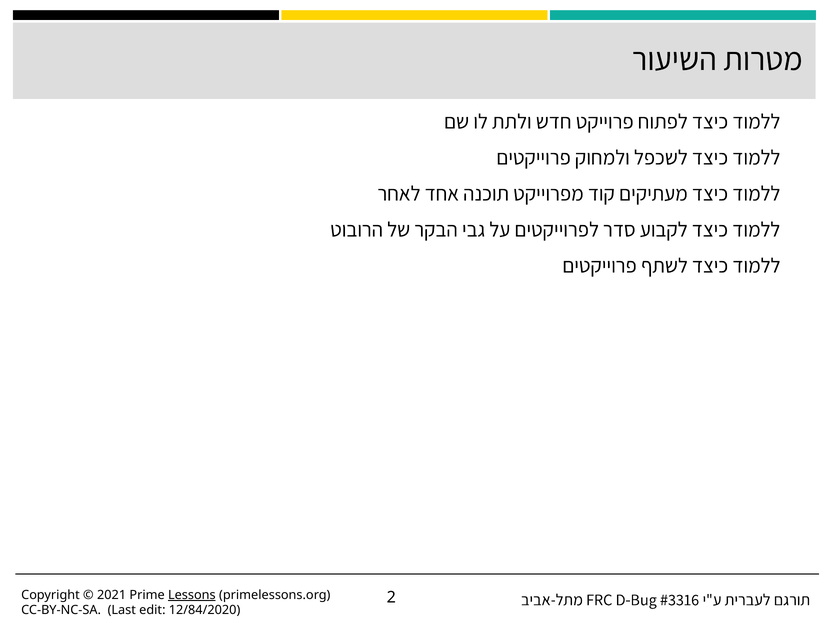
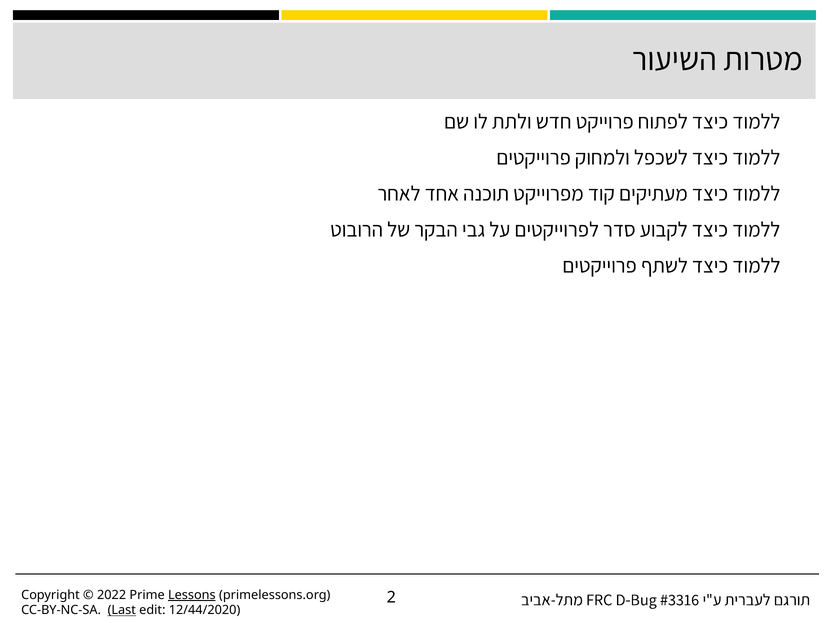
2021: 2021 -> 2022 (112, 595)
Last underline: none -> present (122, 611)
12/84/2020: 12/84/2020 -> 12/44/2020 (205, 611)
